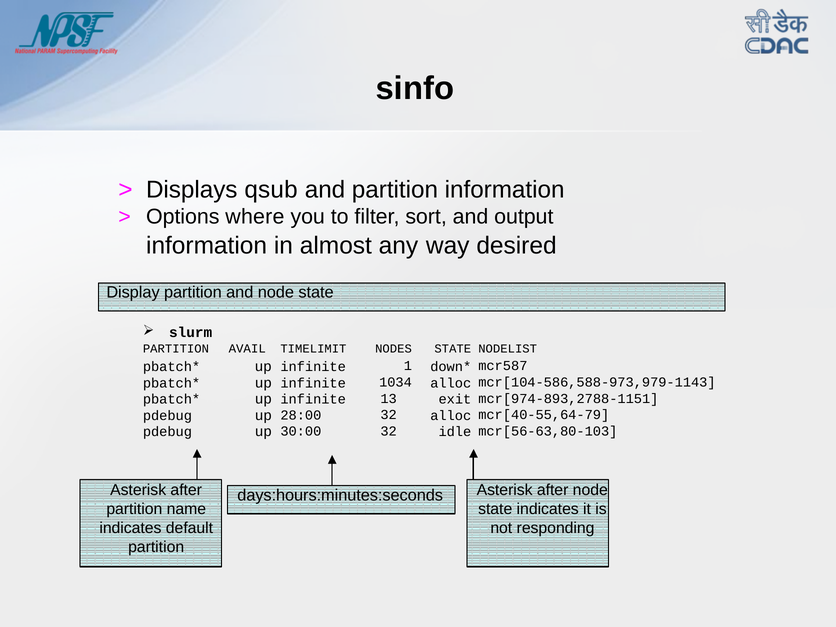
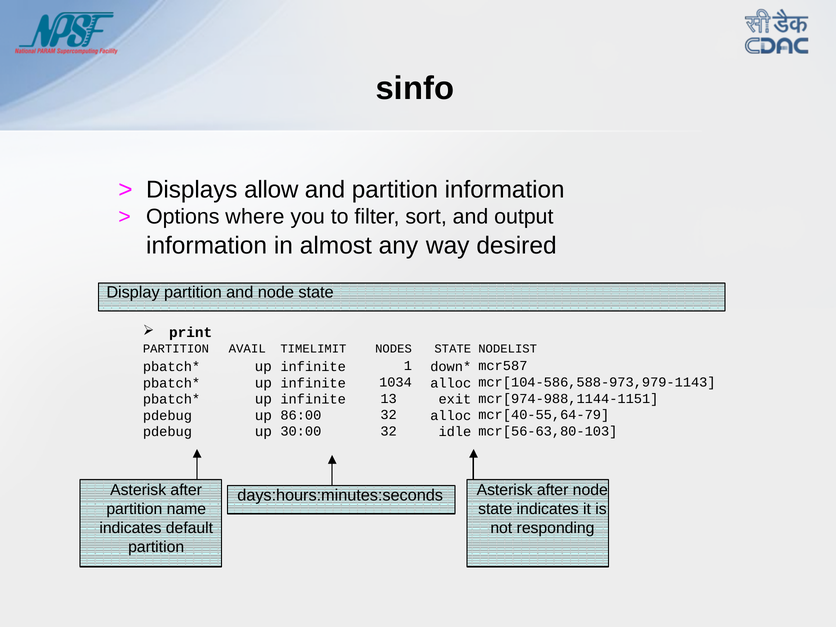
qsub: qsub -> allow (271, 190)
slurm: slurm -> print (191, 333)
mcr[974-893,2788-1151: mcr[974-893,2788-1151 -> mcr[974-988,1144-1151 (568, 399)
28:00: 28:00 -> 86:00 (301, 415)
